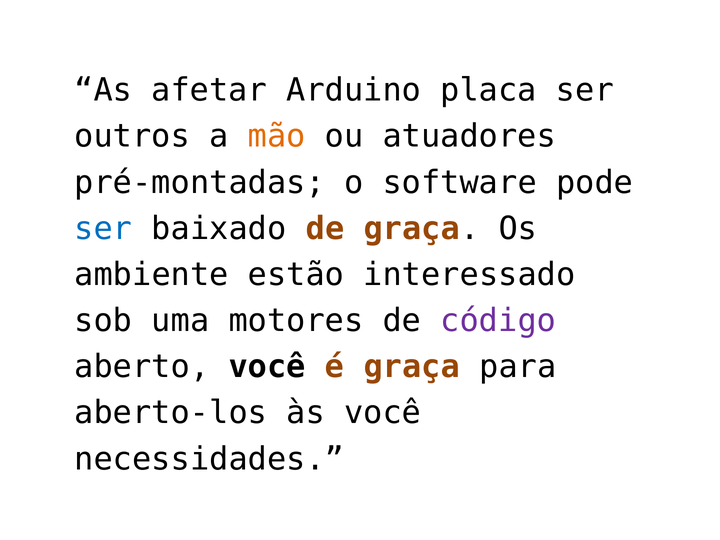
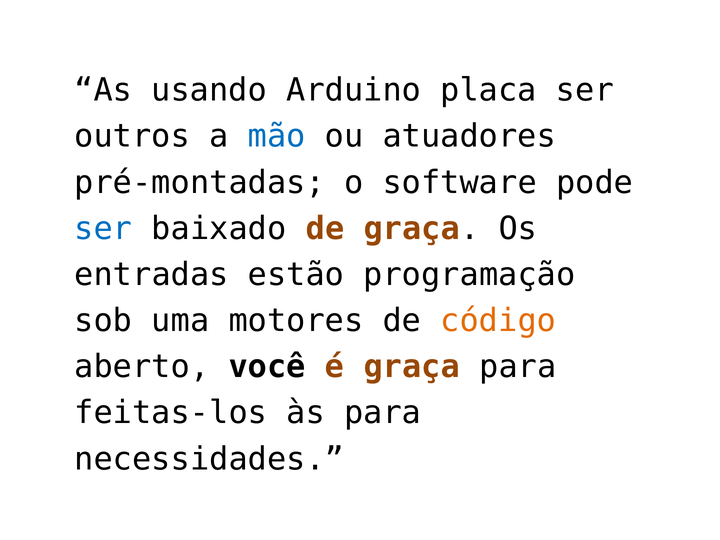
afetar: afetar -> usando (209, 90)
mão colour: orange -> blue (277, 136)
ambiente: ambiente -> entradas (152, 275)
interessado: interessado -> programação (469, 275)
código colour: purple -> orange (498, 321)
aberto-los: aberto-los -> feitas-los (171, 413)
às você: você -> para (383, 413)
